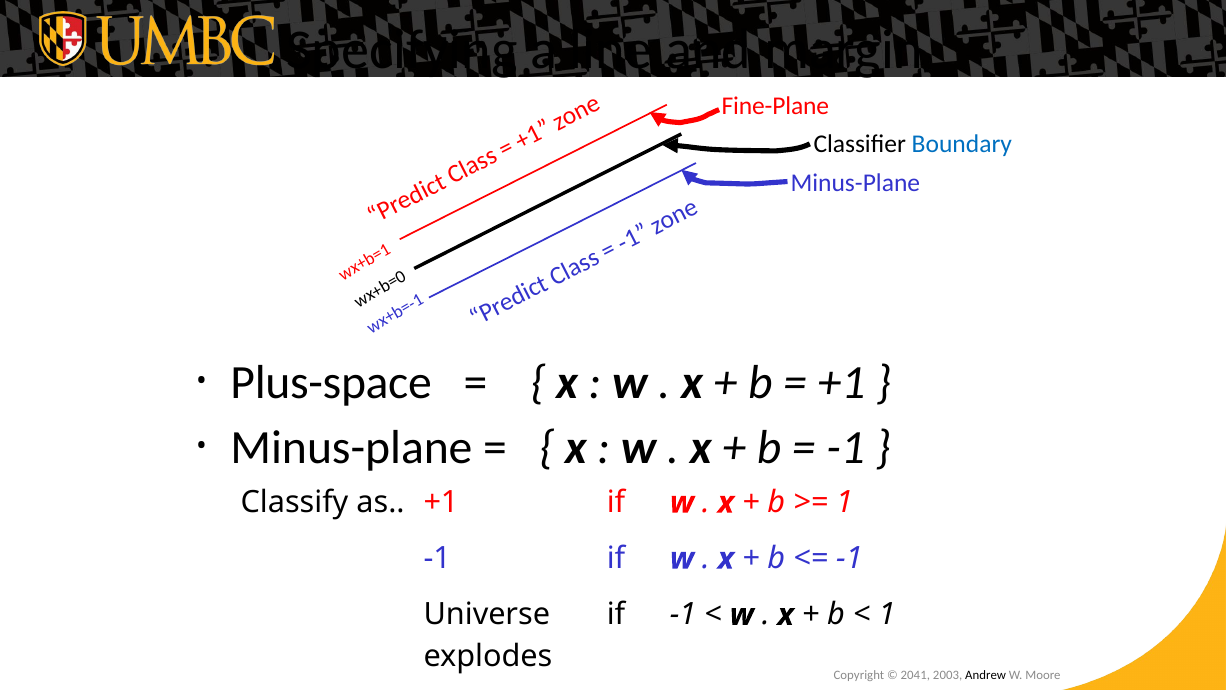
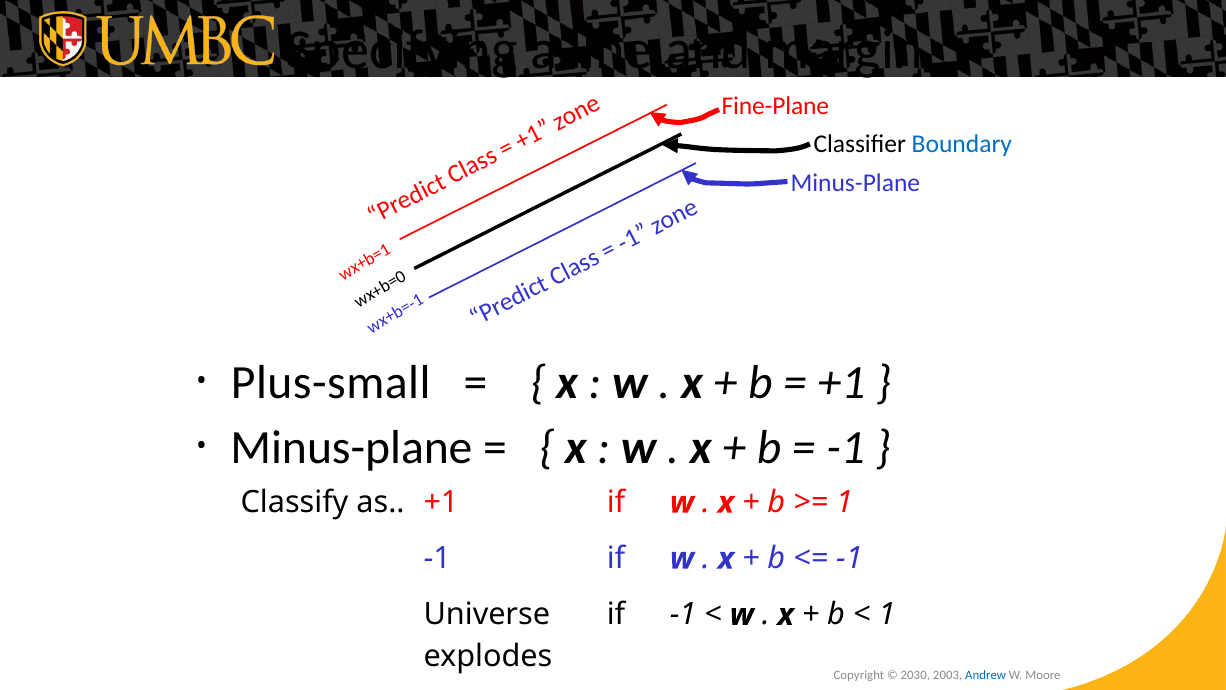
Plus-space: Plus-space -> Plus-small (331, 383)
2041: 2041 -> 2030 (915, 675)
Andrew colour: black -> blue (986, 675)
